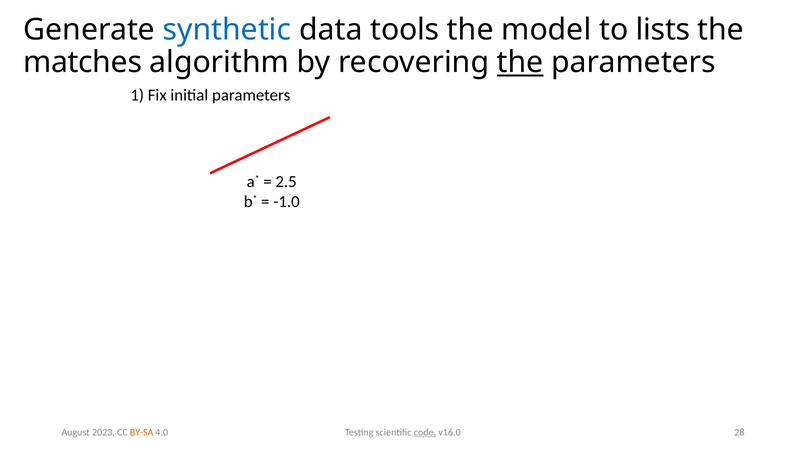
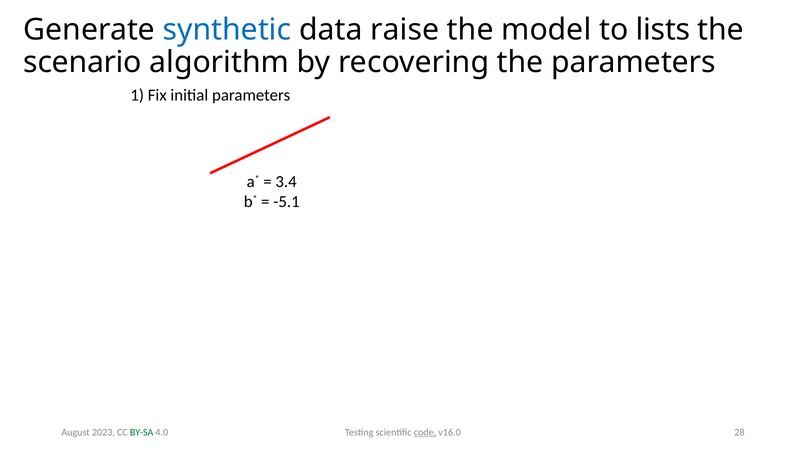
tools: tools -> raise (405, 30)
matches: matches -> scenario (83, 63)
the underline: present -> none (520, 63)
2.5: 2.5 -> 3.4 (286, 182)
-1.0: -1.0 -> -5.1 (286, 202)
BY-SA colour: orange -> green (142, 433)
